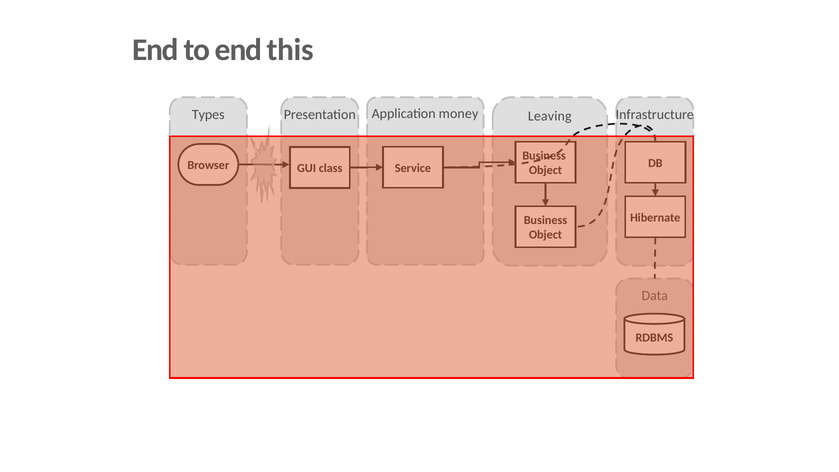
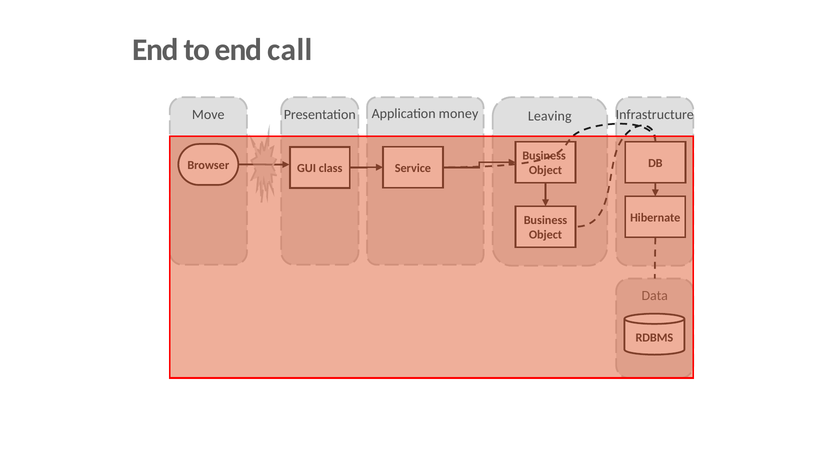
this: this -> call (290, 50)
Types: Types -> Move (208, 114)
